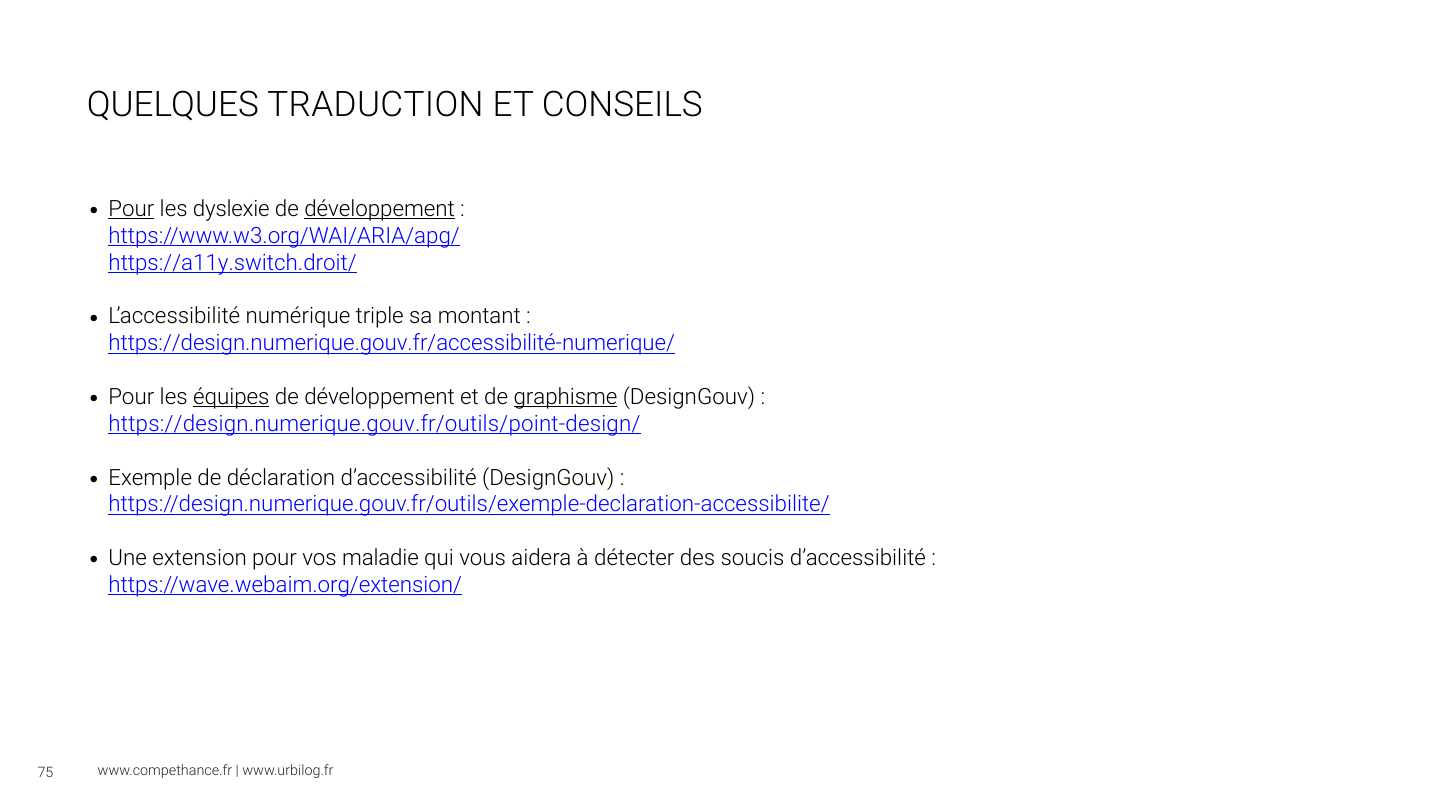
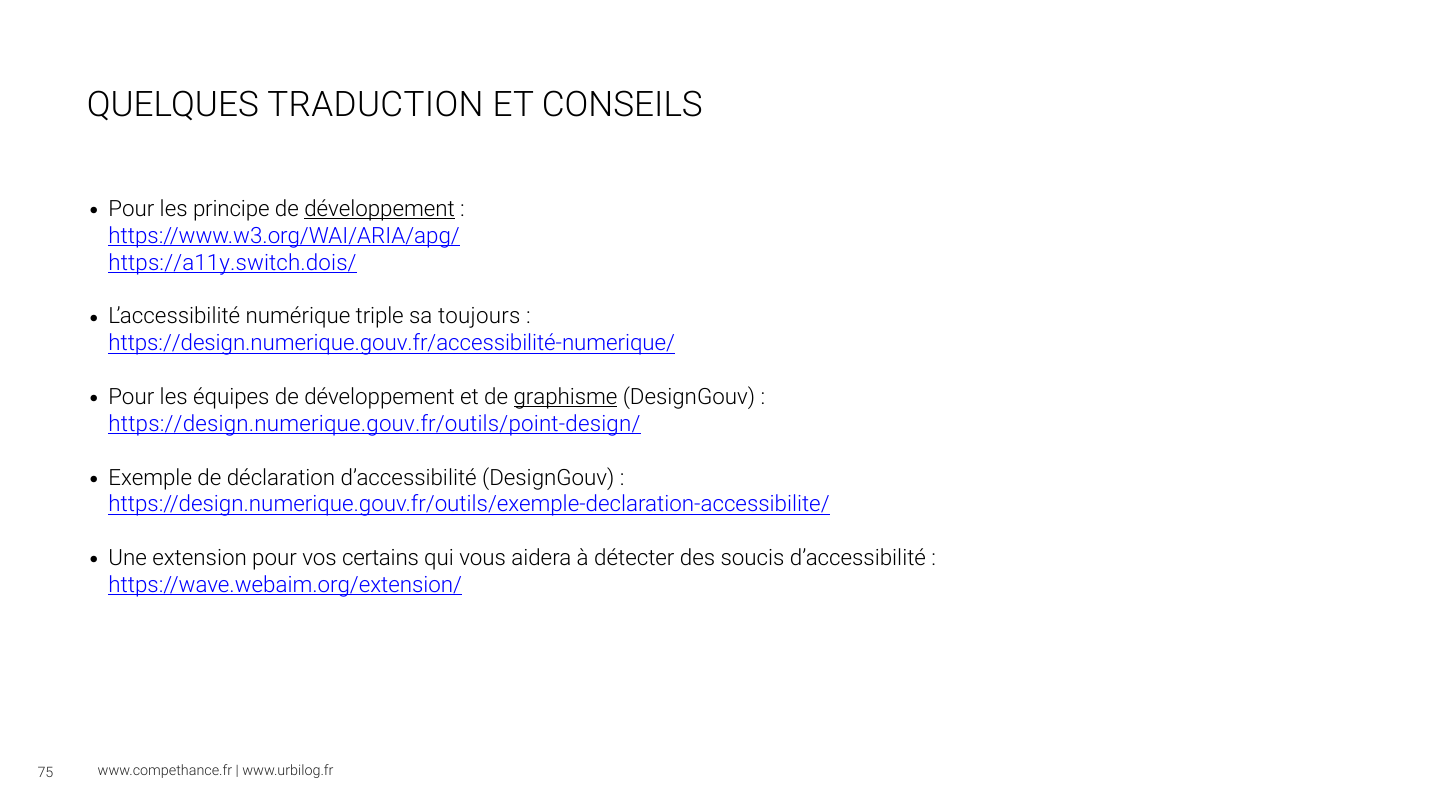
Pour underline: present -> none (131, 209)
dyslexie: dyslexie -> principe (231, 209)
https://a11y.switch.droit/: https://a11y.switch.droit/ -> https://a11y.switch.dois/ (233, 263)
montant: montant -> toujours (479, 316)
équipes underline: present -> none (231, 397)
maladie: maladie -> certains (381, 558)
